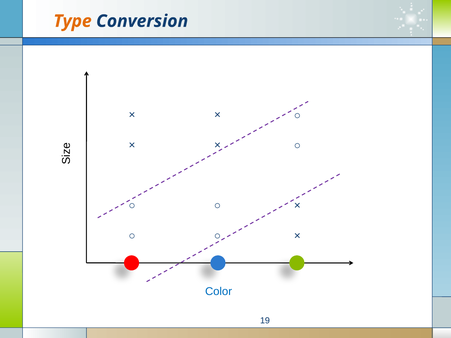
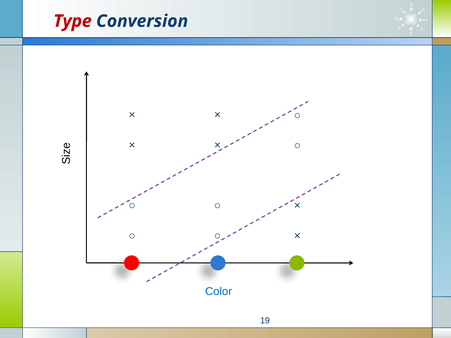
Type colour: orange -> red (73, 21)
